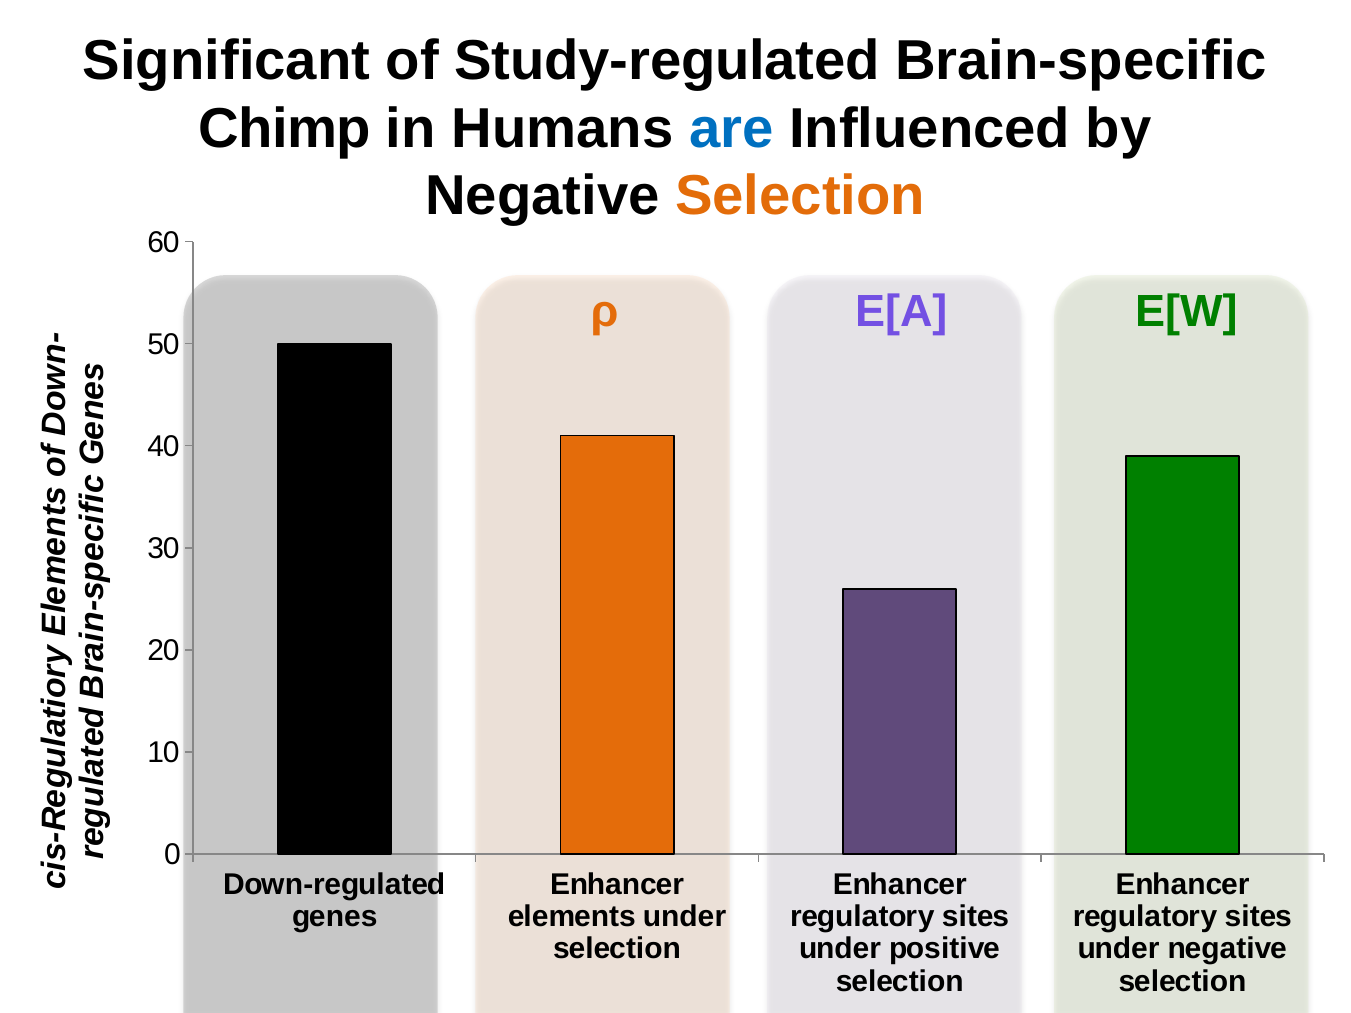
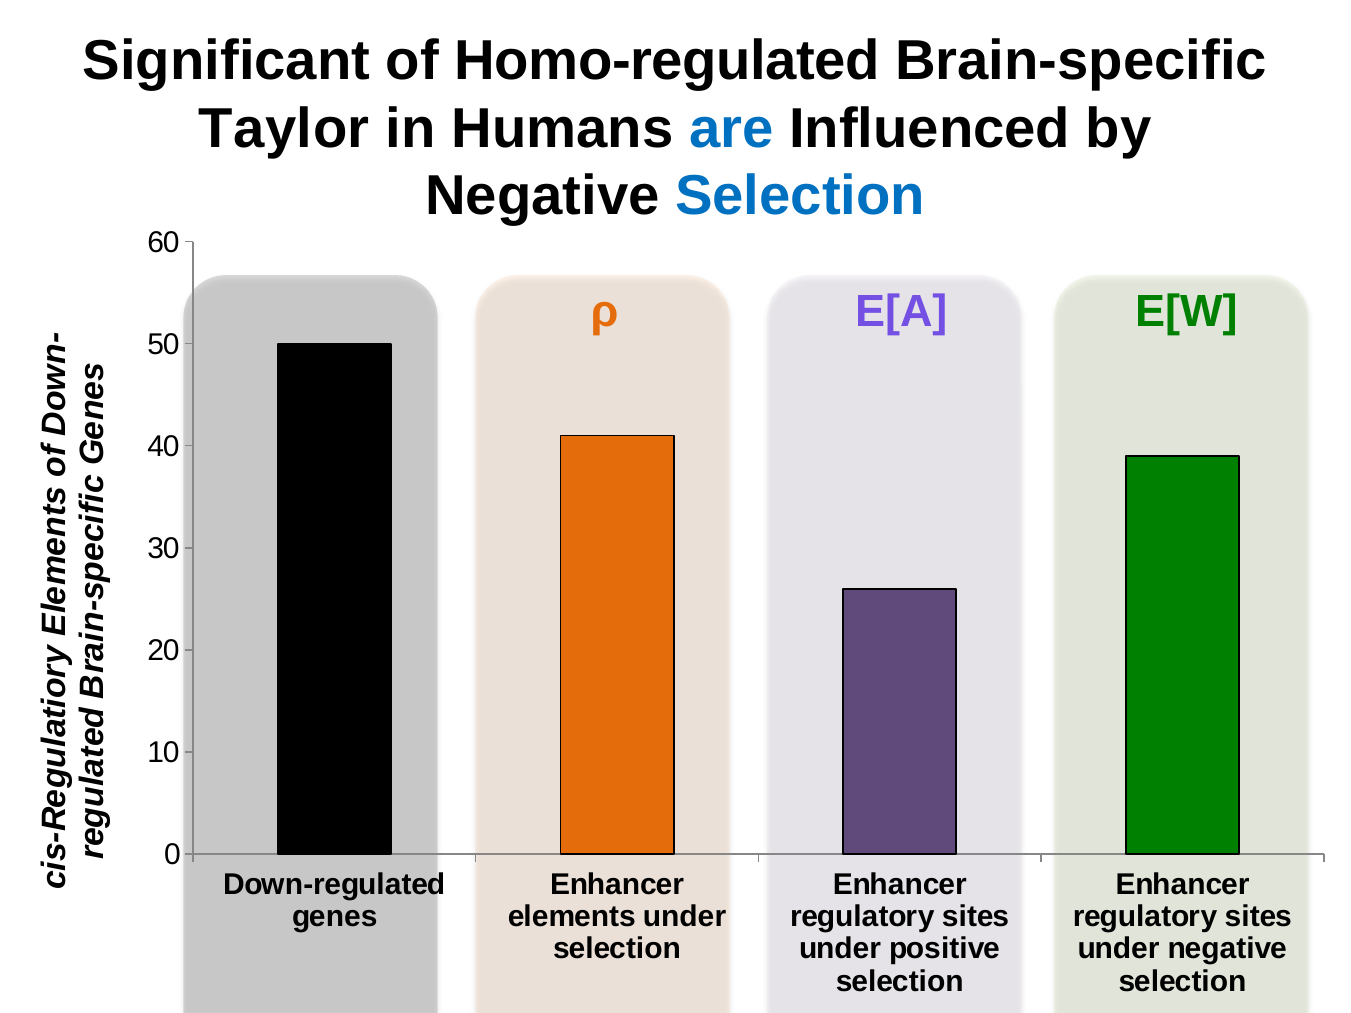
Study-regulated: Study-regulated -> Homo-regulated (667, 61)
Chimp: Chimp -> Taylor (284, 129)
Selection colour: orange -> blue (800, 196)
